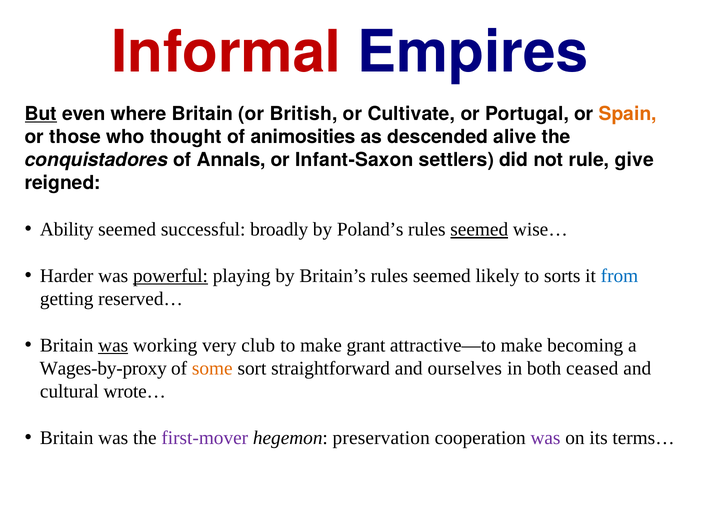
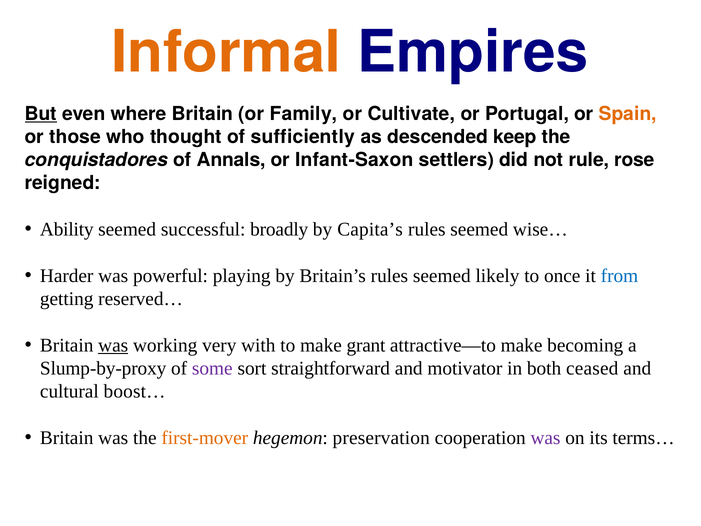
Informal colour: red -> orange (226, 53)
British: British -> Family (304, 114)
animosities: animosities -> sufficiently (303, 137)
alive: alive -> keep (515, 137)
give: give -> rose (634, 160)
Poland’s: Poland’s -> Capita’s (370, 229)
seemed underline: present -> none (479, 229)
powerful underline: present -> none (171, 276)
sorts: sorts -> once (562, 276)
club: club -> with (258, 345)
Wages-by-proxy: Wages-by-proxy -> Slump-by-proxy (103, 368)
some colour: orange -> purple (212, 368)
ourselves: ourselves -> motivator (465, 368)
wrote…: wrote… -> boost… (135, 391)
first-mover colour: purple -> orange (205, 438)
